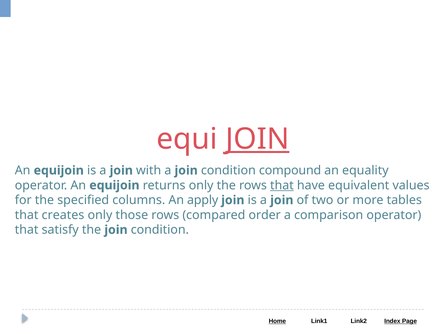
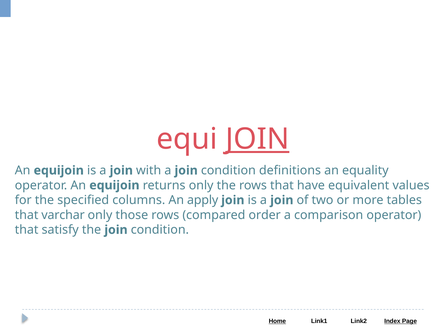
compound: compound -> definitions (290, 171)
that underline: present -> none (282, 186)
creates: creates -> varchar (63, 215)
